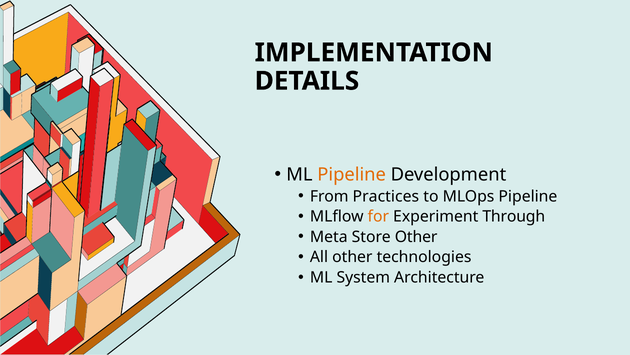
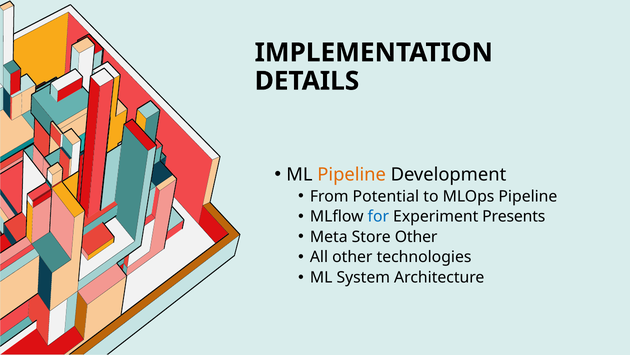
Practices: Practices -> Potential (386, 196)
for colour: orange -> blue (378, 216)
Through: Through -> Presents (514, 216)
